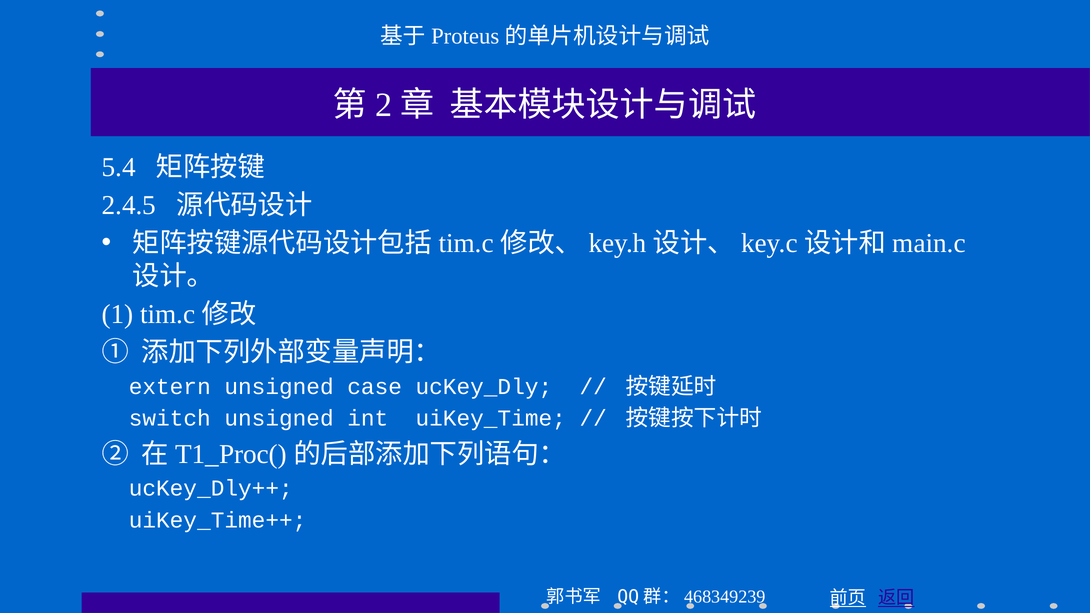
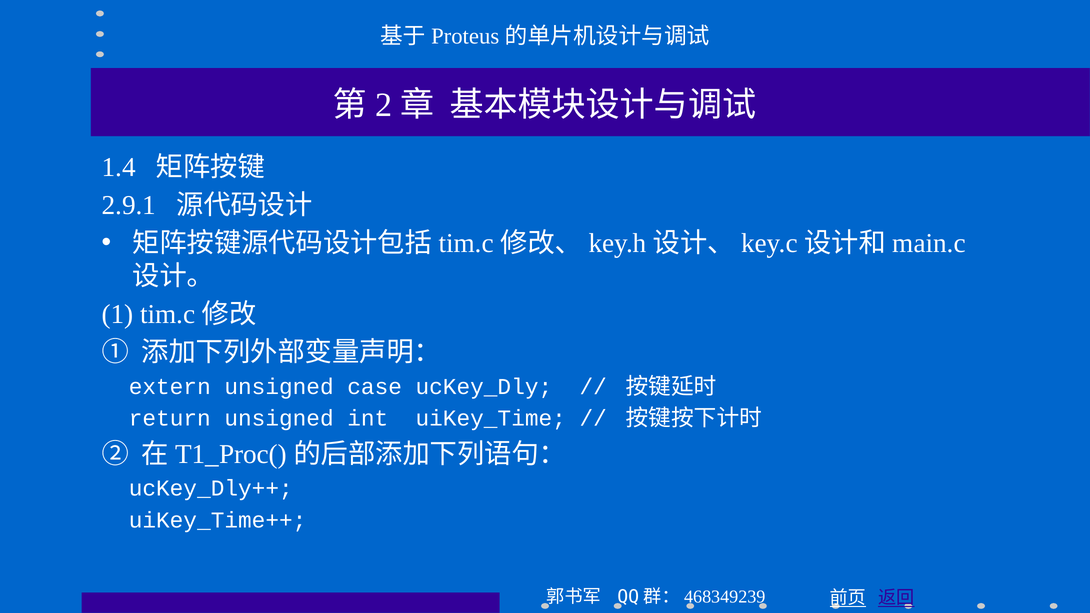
5.4: 5.4 -> 1.4 (119, 167)
2.4.5: 2.4.5 -> 2.9.1 (129, 205)
switch: switch -> return (170, 418)
